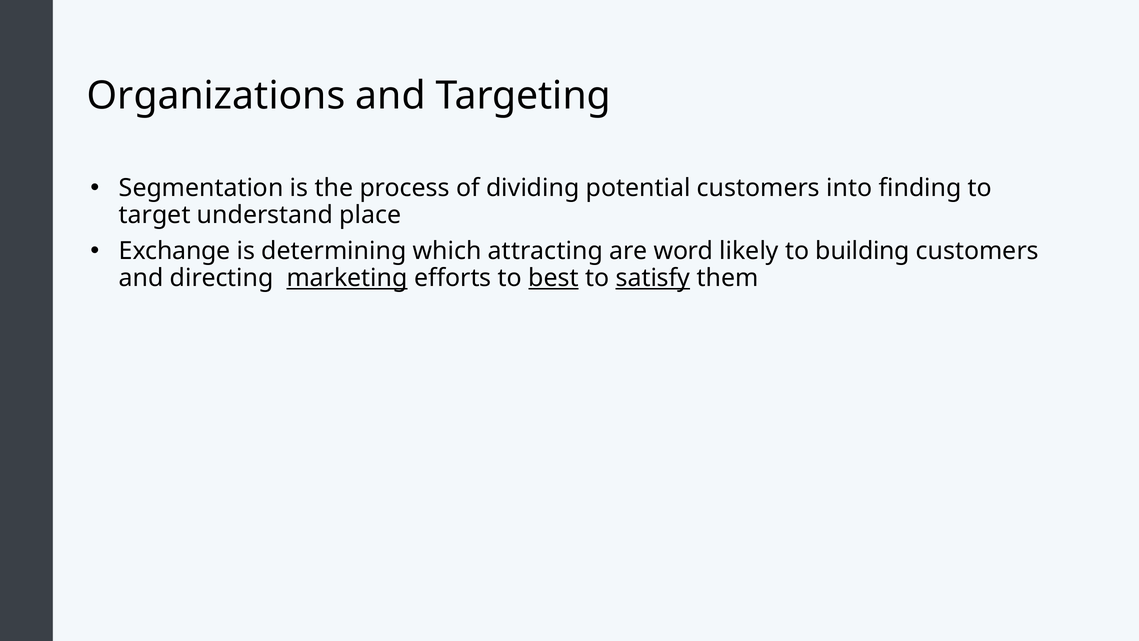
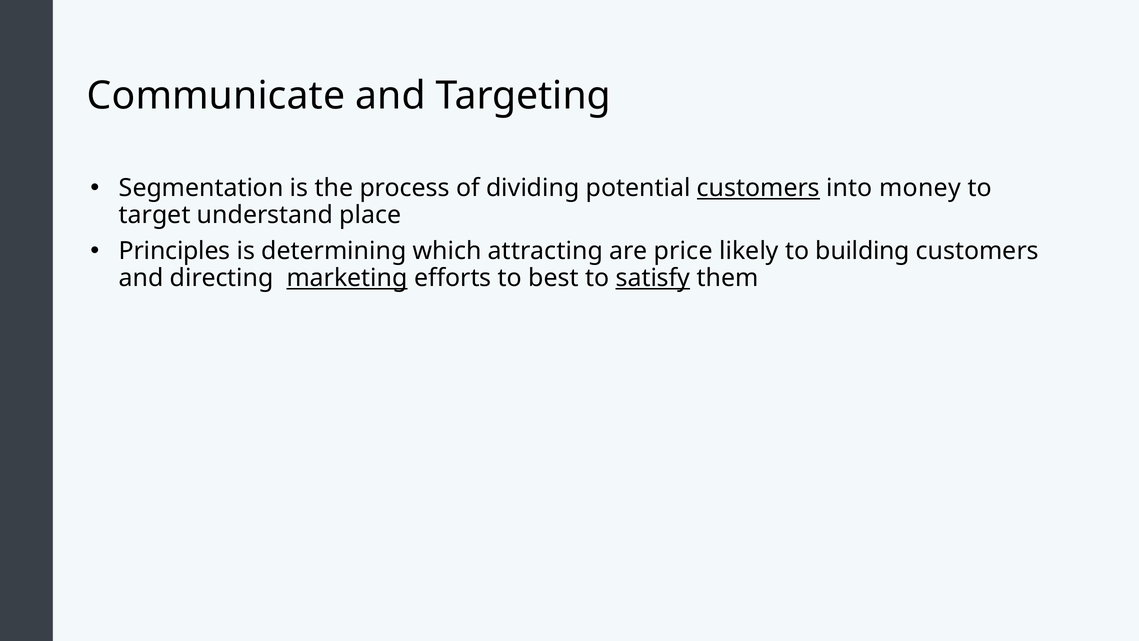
Organizations: Organizations -> Communicate (216, 96)
customers underline: none -> present (758, 188)
finding: finding -> money (920, 188)
Exchange: Exchange -> Principles (175, 251)
word: word -> price (683, 251)
best underline: present -> none (554, 278)
